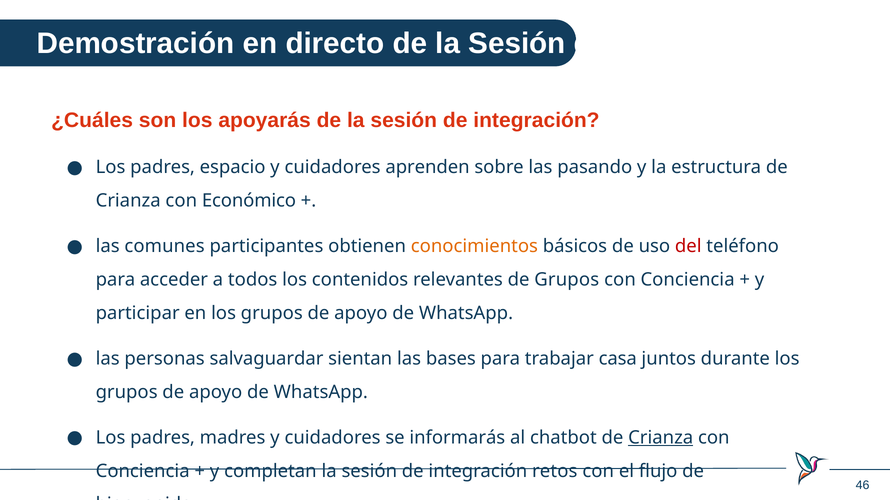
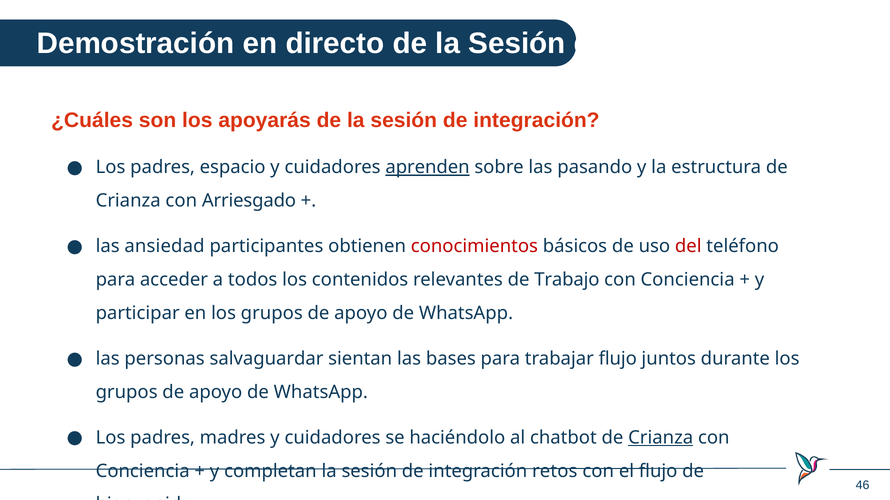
aprenden underline: none -> present (428, 168)
Económico: Económico -> Arriesgado (249, 201)
comunes: comunes -> ansiedad (164, 247)
conocimientos colour: orange -> red (474, 247)
de Grupos: Grupos -> Trabajo (567, 280)
trabajar casa: casa -> flujo (618, 359)
informarás: informarás -> haciéndolo (457, 438)
